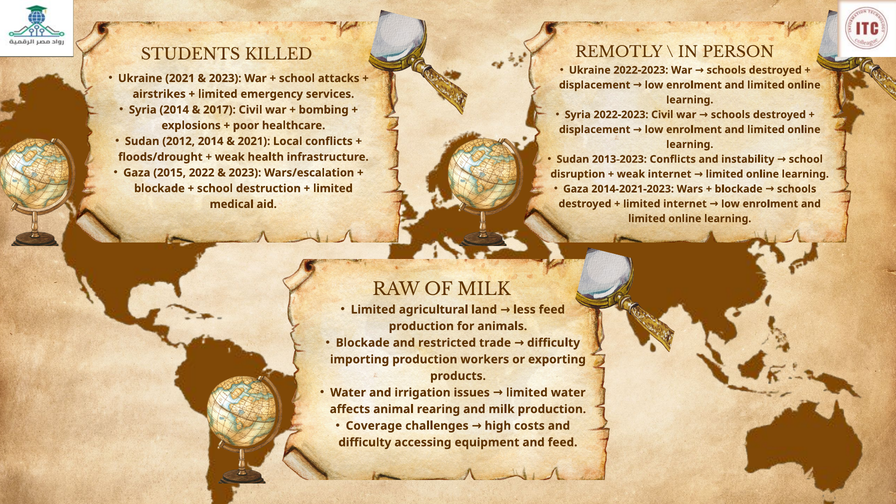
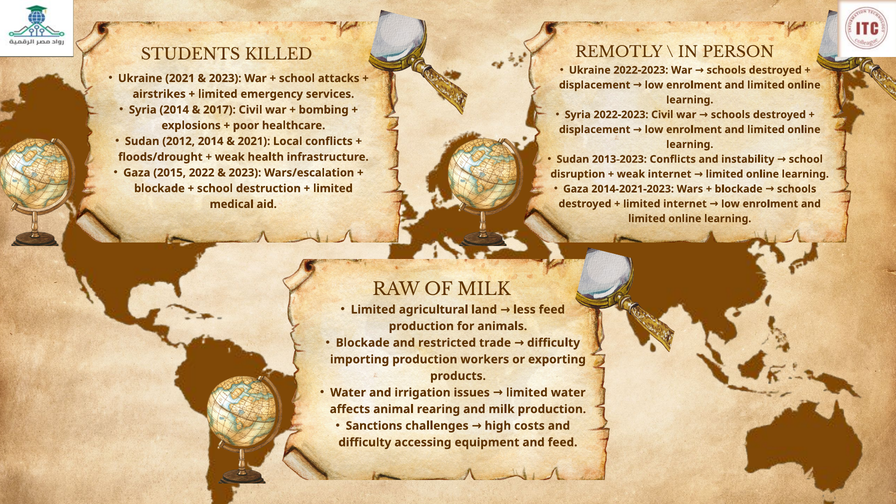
Coverage: Coverage -> Sanctions (374, 426)
